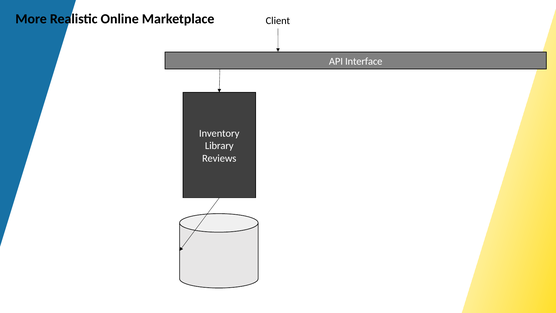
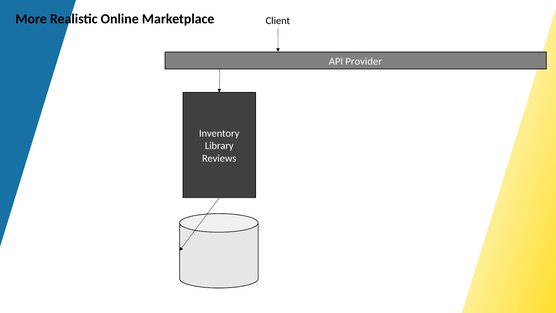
Interface: Interface -> Provider (364, 61)
